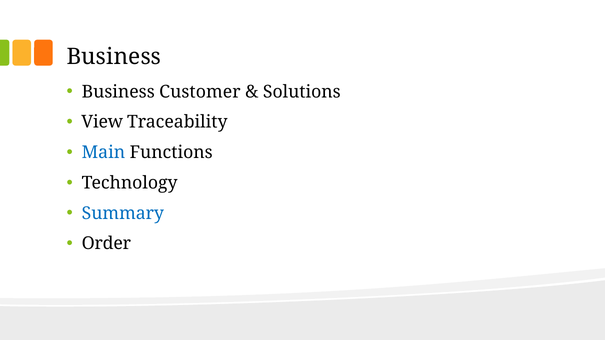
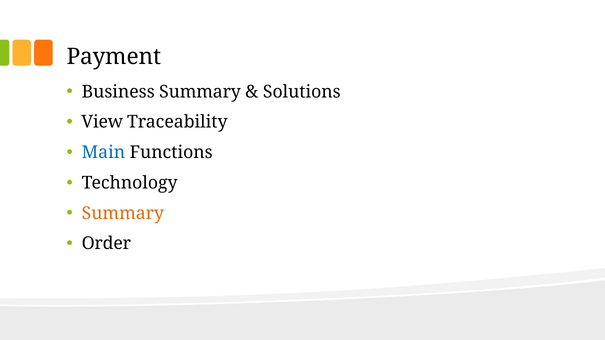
Business: Business -> Payment (114, 57)
Business Customer: Customer -> Summary (200, 92)
Summary colour: blue -> orange (123, 214)
